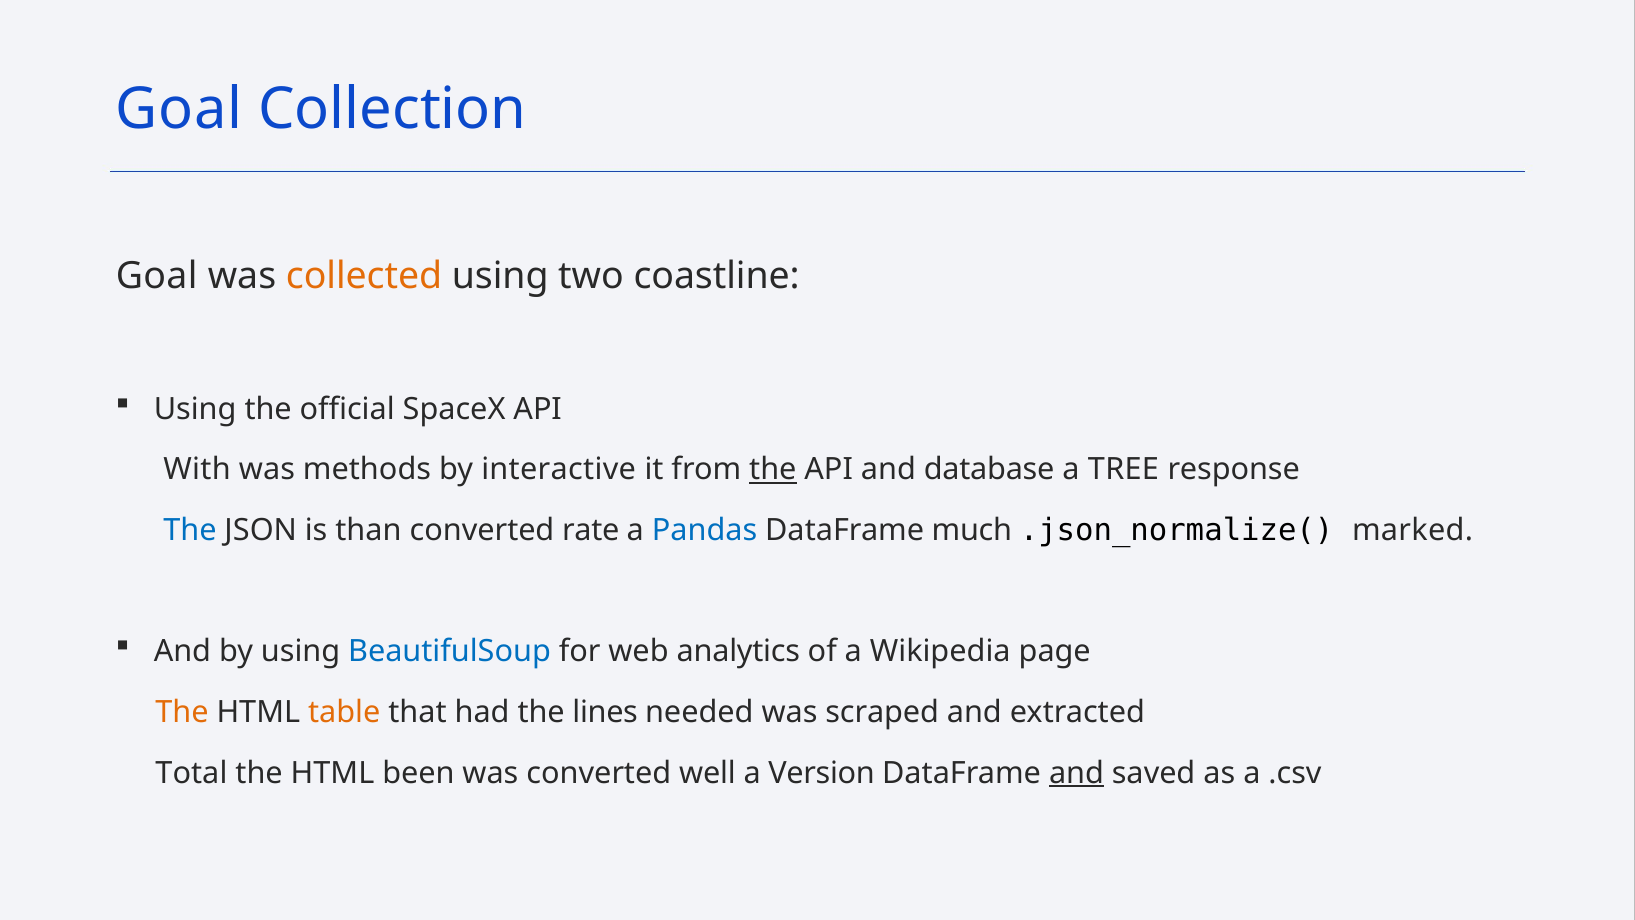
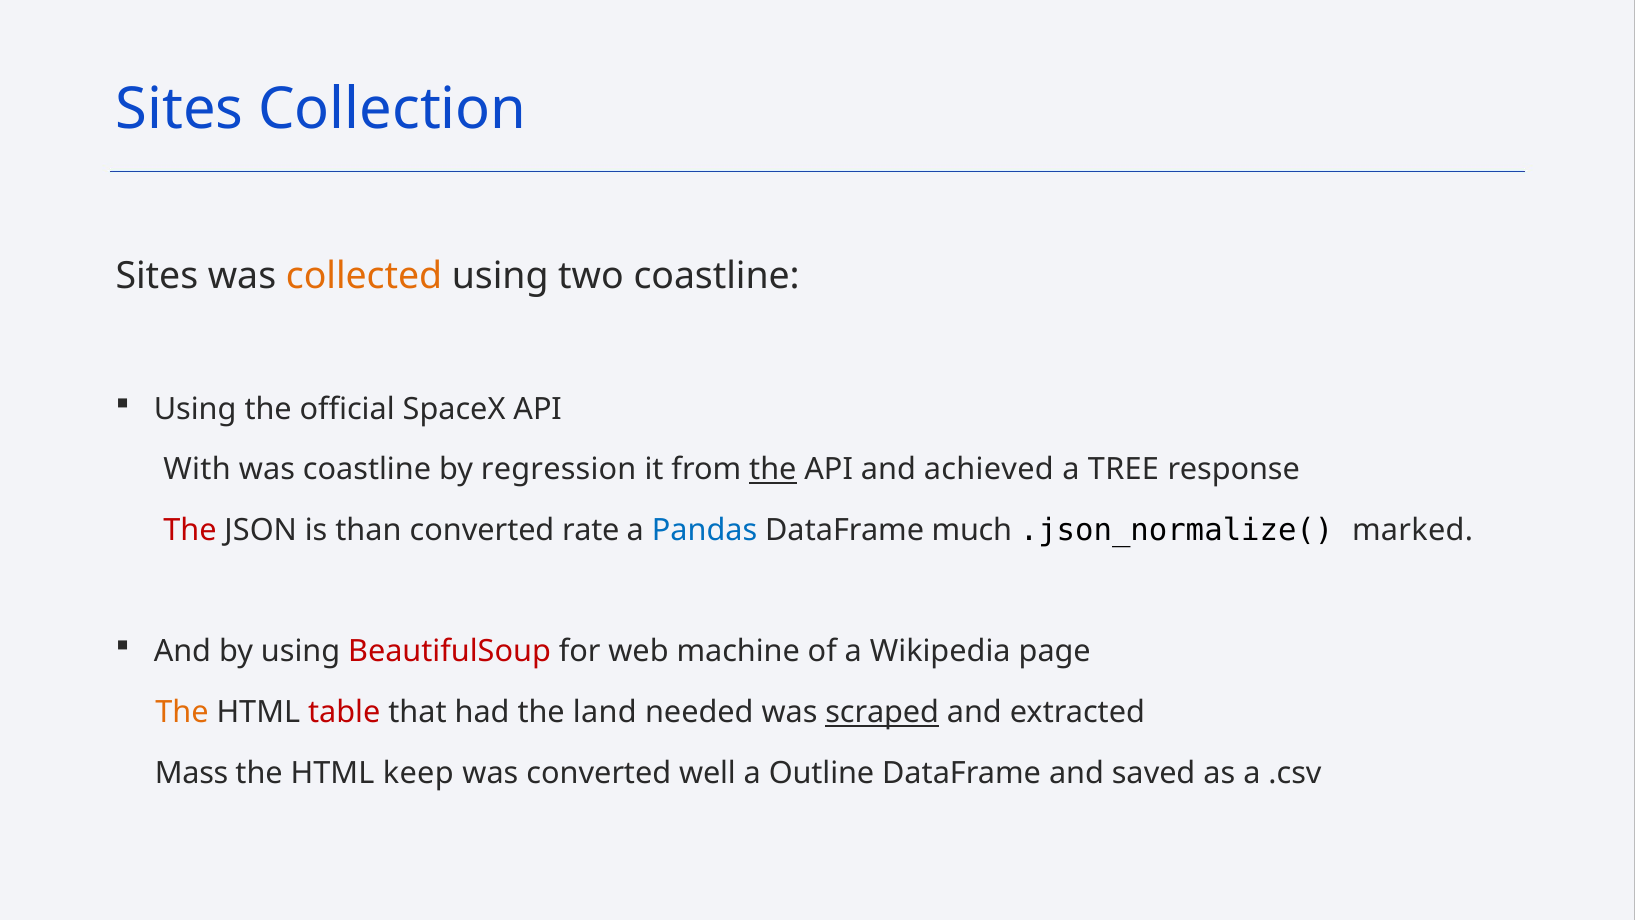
Goal: Goal -> Sites (179, 109)
Goal: Goal -> Sites (157, 276)
was methods: methods -> coastline (367, 470)
interactive: interactive -> regression (559, 470)
database: database -> achieved (989, 470)
The colour: blue -> red (190, 530)
BeautifulSoup colour: blue -> red (449, 652)
analytics: analytics -> machine (738, 652)
table colour: orange -> red (344, 712)
lines: lines -> land (605, 712)
scraped underline: none -> present (882, 712)
Total: Total -> Mass (192, 773)
been: been -> keep (418, 773)
Version: Version -> Outline (822, 773)
and underline: present -> none (1076, 773)
